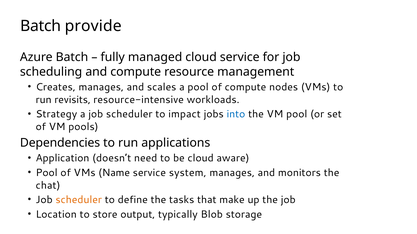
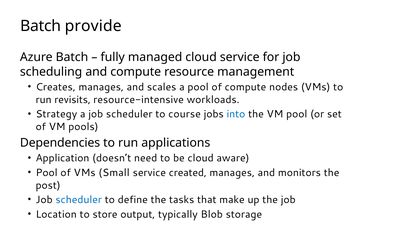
impact: impact -> course (185, 114)
Name: Name -> Small (114, 173)
system: system -> created (188, 173)
chat: chat -> post (48, 186)
scheduler colour: orange -> blue (79, 200)
